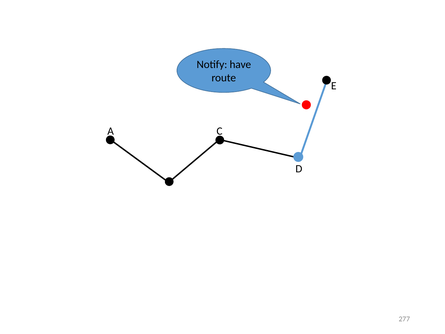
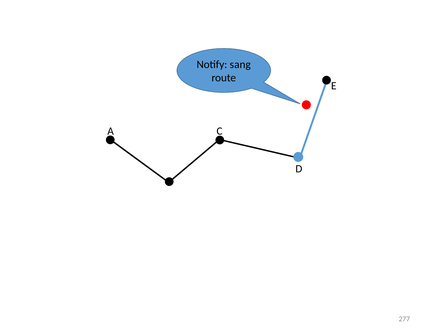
have: have -> sang (240, 64)
